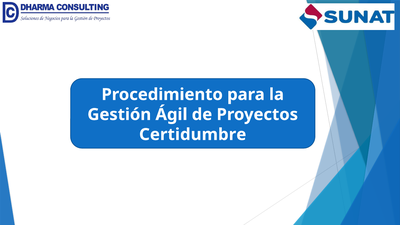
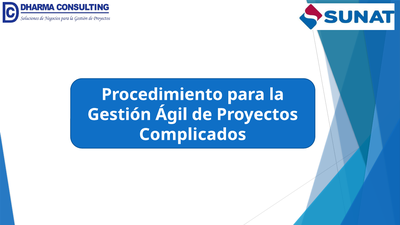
Certidumbre: Certidumbre -> Complicados (193, 135)
